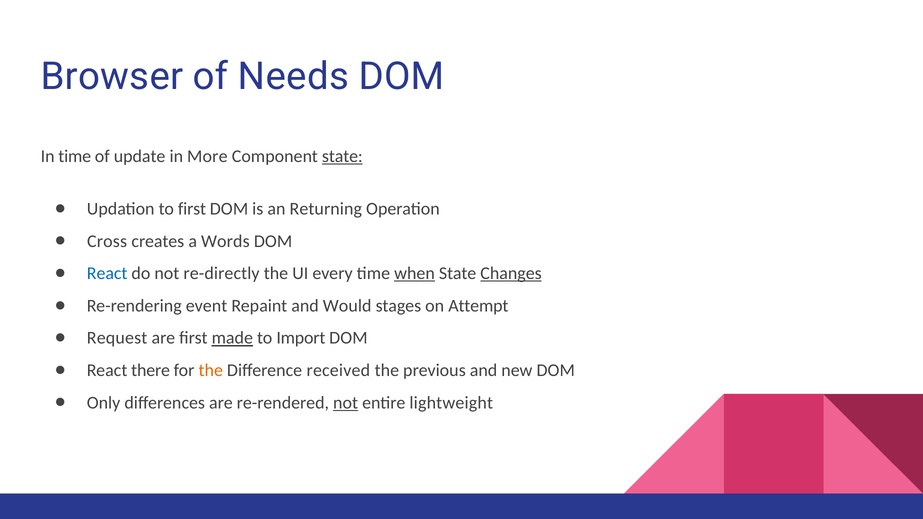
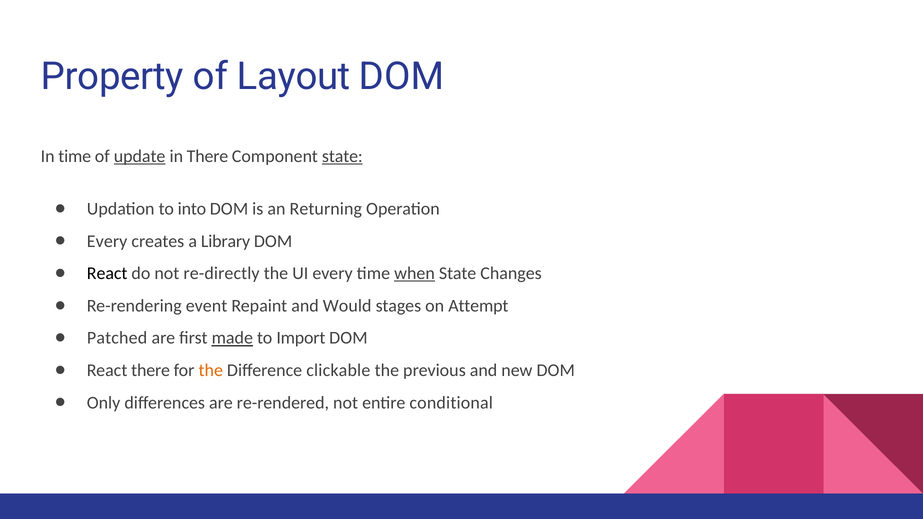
Browser: Browser -> Property (112, 76)
Needs: Needs -> Layout (294, 76)
update underline: none -> present (140, 156)
in More: More -> There (207, 156)
to first: first -> into (192, 209)
Cross: Cross -> Every (107, 241)
Words: Words -> Library (226, 241)
React colour: blue -> black (107, 274)
Changes underline: present -> none (511, 274)
Request: Request -> Patched (117, 338)
received: received -> clickable (338, 370)
not underline: present -> none (346, 403)
lightweight: lightweight -> conditional (451, 403)
